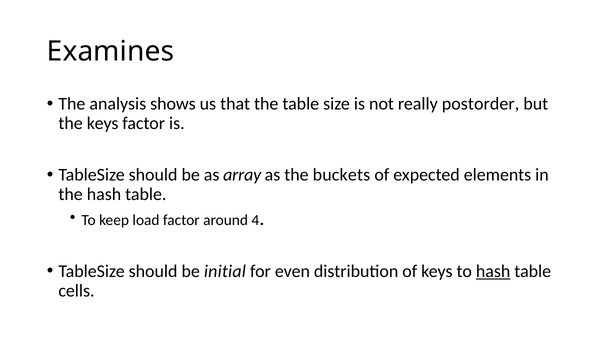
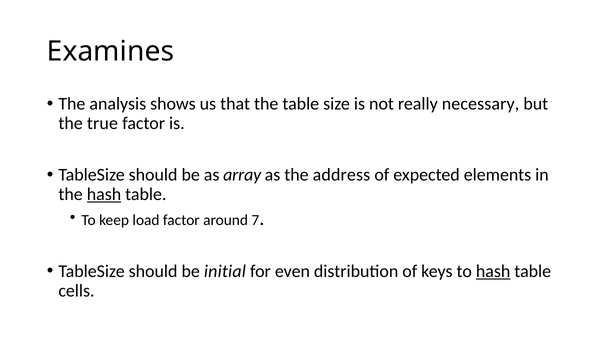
postorder: postorder -> necessary (481, 104)
the keys: keys -> true (102, 123)
buckets: buckets -> address (341, 175)
hash underline: none -> present (104, 194)
4: 4 -> 7 (255, 220)
